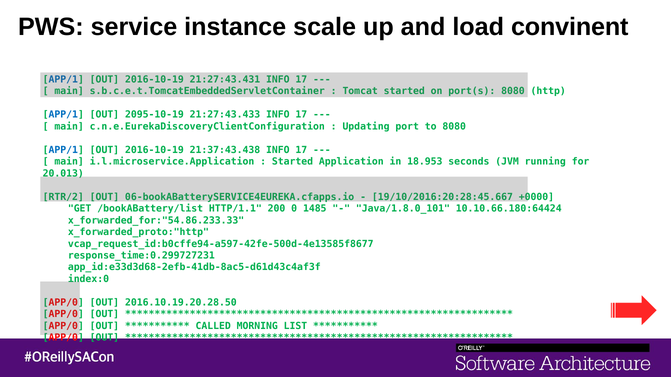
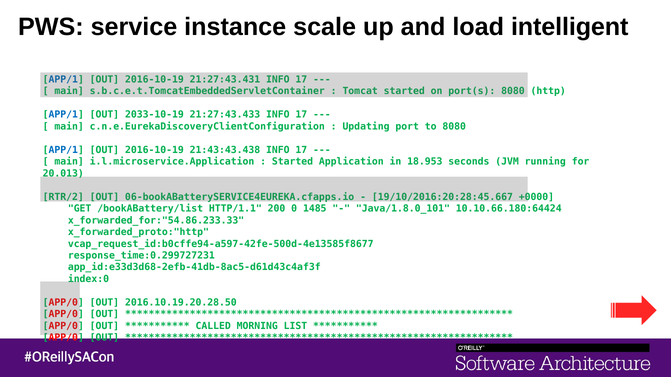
convinent: convinent -> intelligent (570, 27)
2095-10-19: 2095-10-19 -> 2033-10-19 (154, 115)
21:37:43.438: 21:37:43.438 -> 21:43:43.438 (225, 150)
